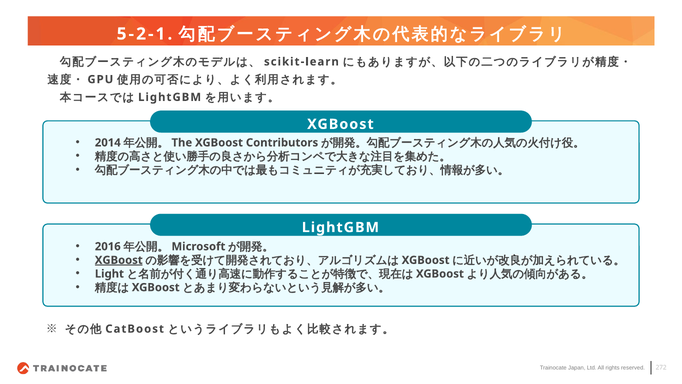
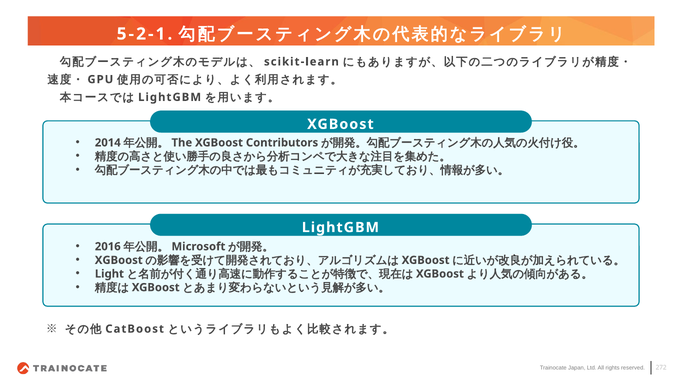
XGBoost underline: present -> none (119, 260)
